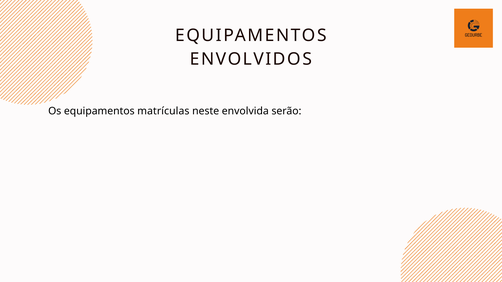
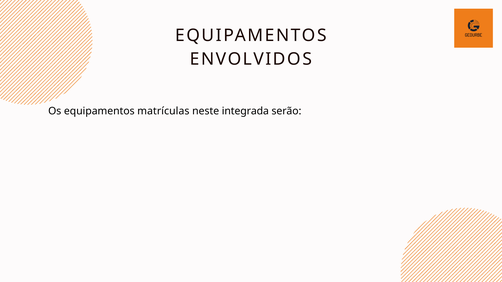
envolvida: envolvida -> integrada (245, 111)
